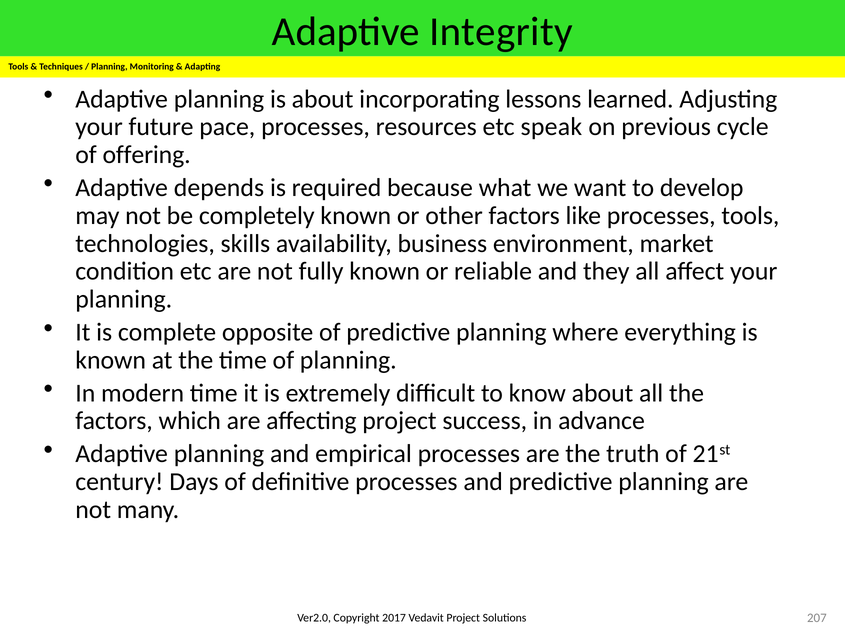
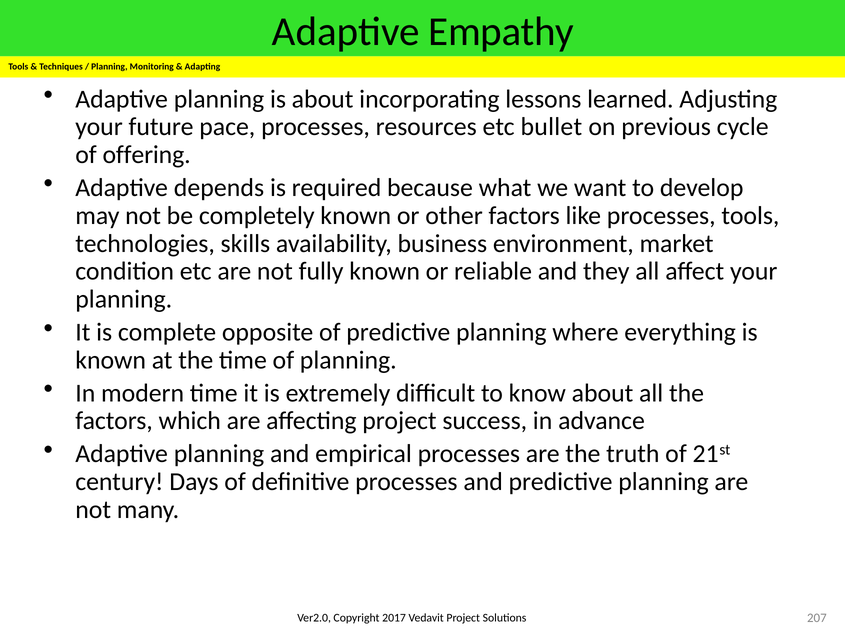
Integrity: Integrity -> Empathy (501, 32)
speak: speak -> bullet (551, 127)
